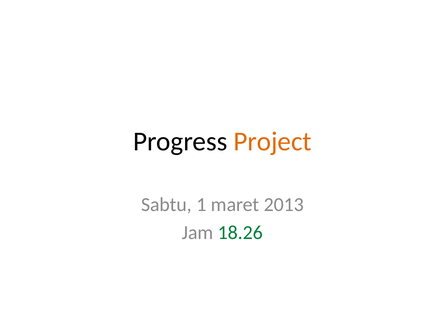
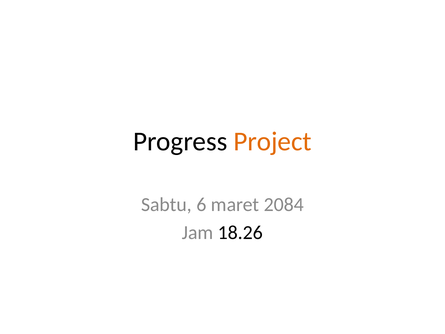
1: 1 -> 6 (201, 205)
2013: 2013 -> 2084 (284, 205)
18.26 colour: green -> black (240, 232)
